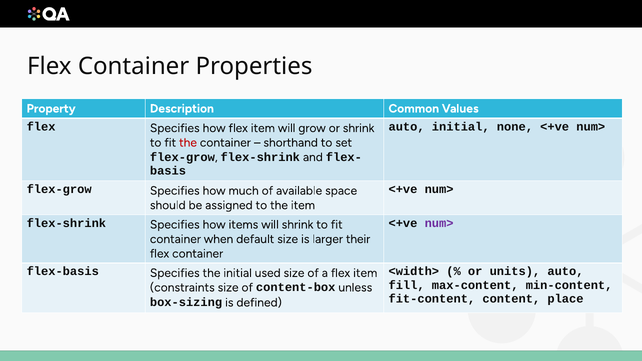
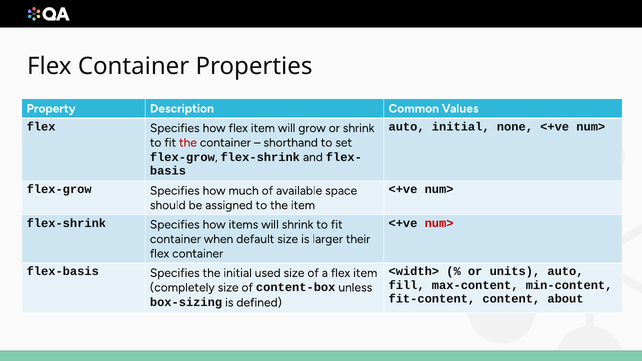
num> colour: purple -> red (439, 223)
constraints: constraints -> completely (182, 288)
place: place -> about (565, 299)
